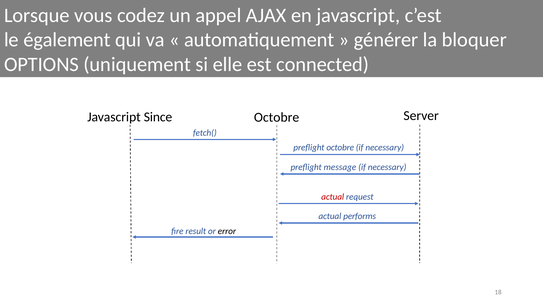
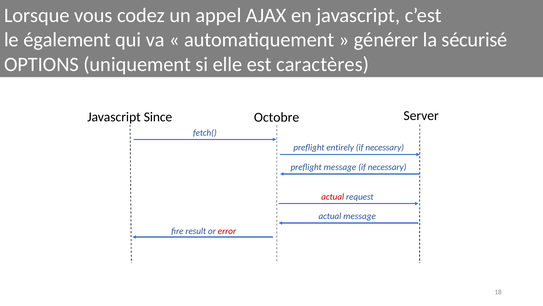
bloquer: bloquer -> sécurisé (474, 40)
connected: connected -> caractères (323, 64)
preflight octobre: octobre -> entirely (340, 147)
actual performs: performs -> message (360, 216)
error colour: black -> red (227, 231)
